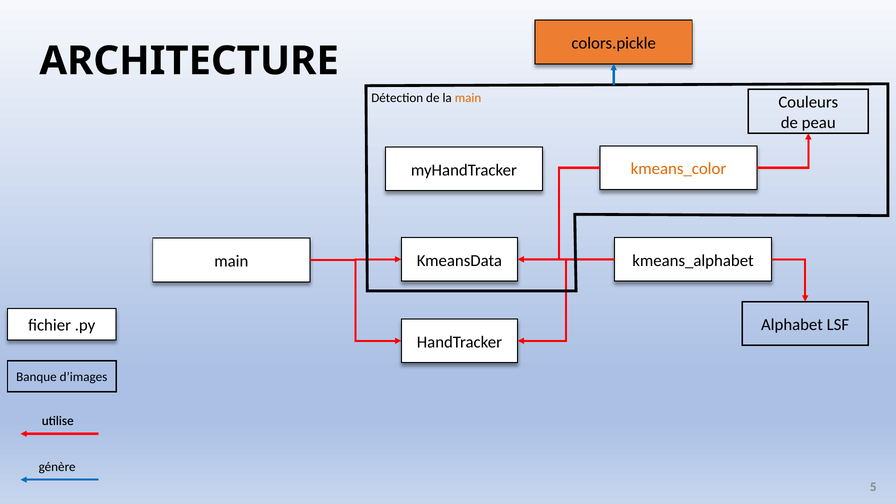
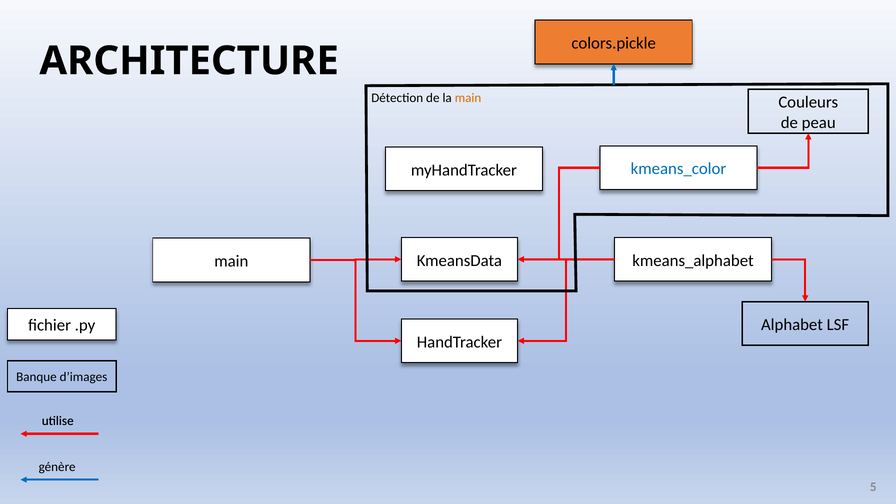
kmeans_color colour: orange -> blue (678, 169)
